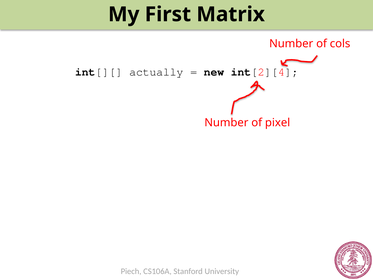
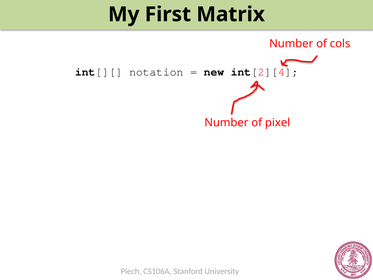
actually: actually -> notation (156, 72)
